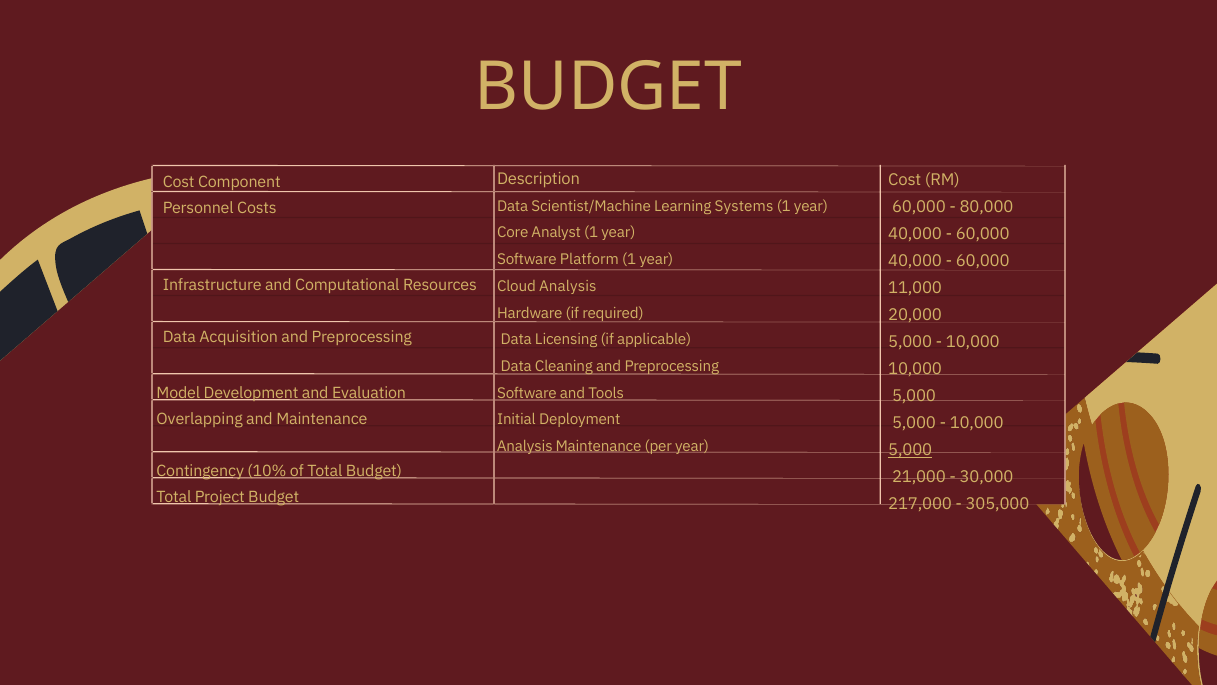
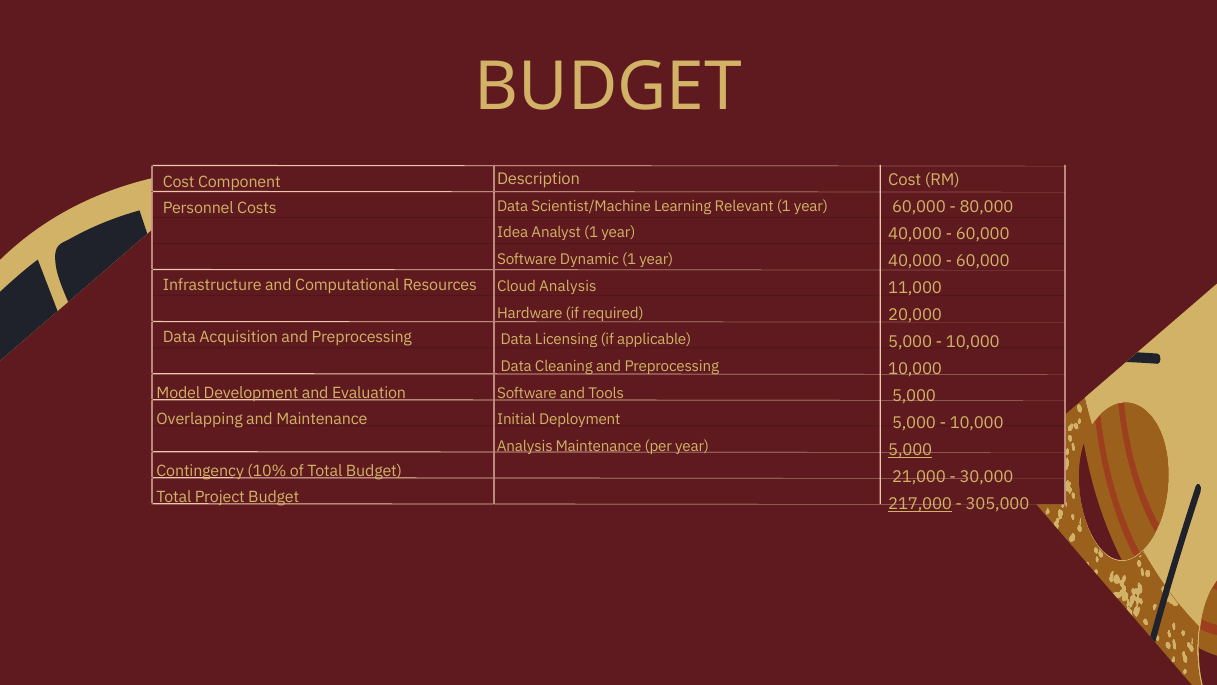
Systems: Systems -> Relevant (744, 206)
Core: Core -> Idea (513, 233)
Platform: Platform -> Dynamic (589, 259)
217,000 underline: none -> present (920, 504)
